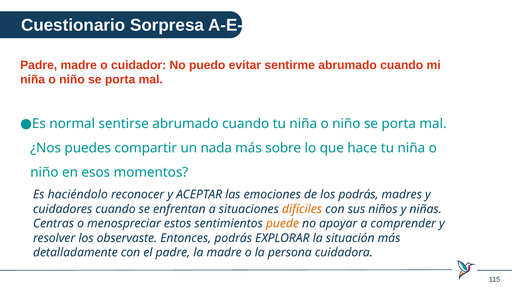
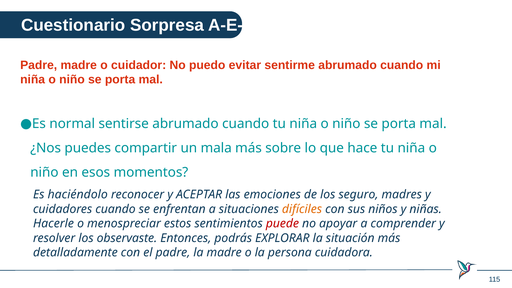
nada: nada -> mala (216, 148)
los podrás: podrás -> seguro (358, 195)
Centras: Centras -> Hacerle (53, 224)
puede colour: orange -> red (282, 224)
